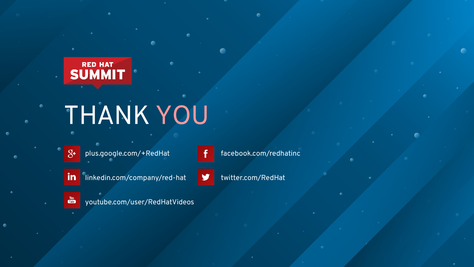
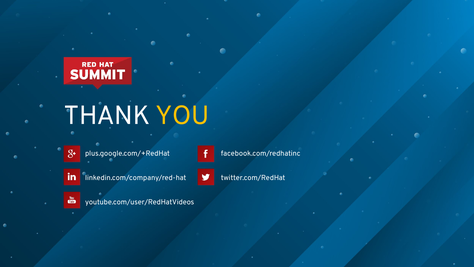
YOU colour: pink -> yellow (182, 115)
